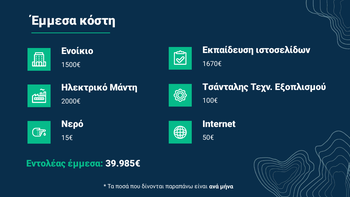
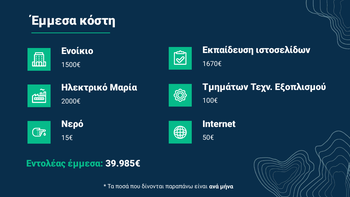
Τσάνταλης: Τσάνταλης -> Τμημάτων (225, 87)
Μάντη: Μάντη -> Μαρία (123, 88)
